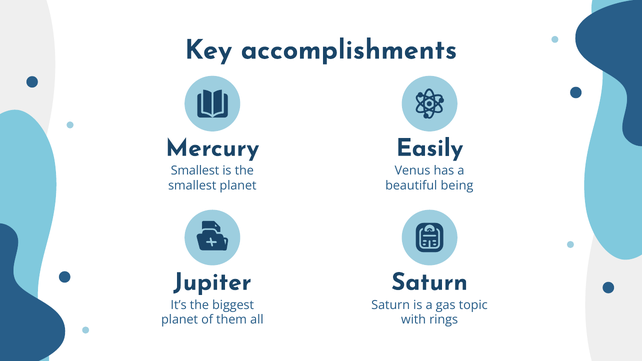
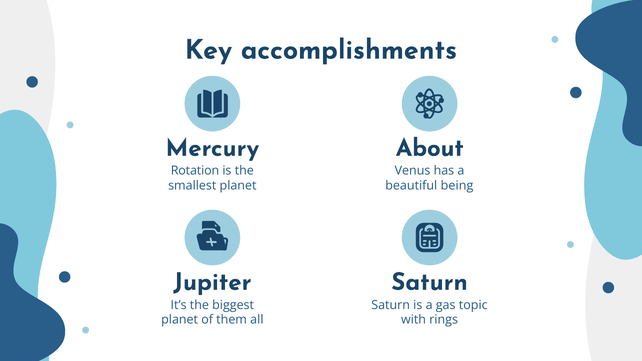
Easily: Easily -> About (430, 148)
Smallest: Smallest -> Rotation (195, 171)
